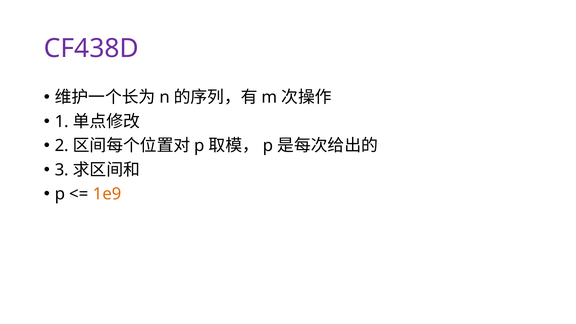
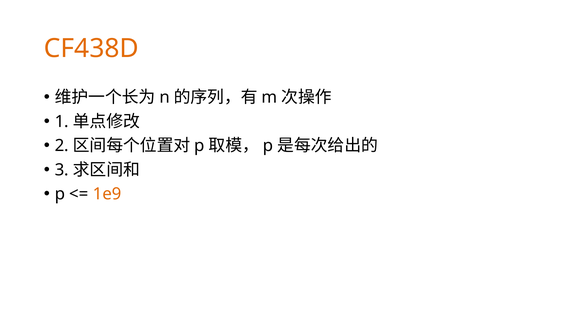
CF438D colour: purple -> orange (91, 48)
